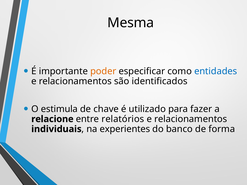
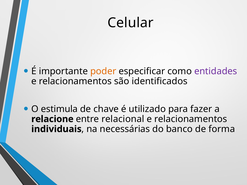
Mesma: Mesma -> Celular (131, 23)
entidades colour: blue -> purple (216, 71)
relatórios: relatórios -> relacional (123, 119)
experientes: experientes -> necessárias (125, 129)
